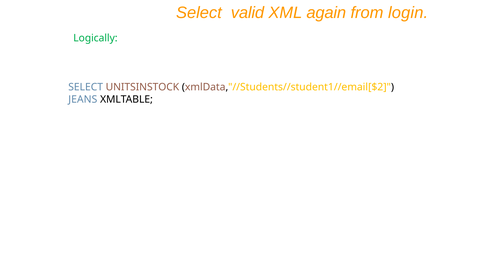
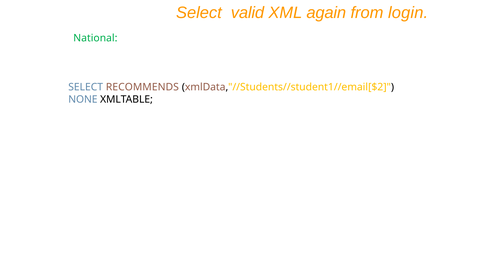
Logically: Logically -> National (95, 38)
UNITSINSTOCK: UNITSINSTOCK -> RECOMMENDS (142, 87)
JEANS: JEANS -> NONE (83, 99)
